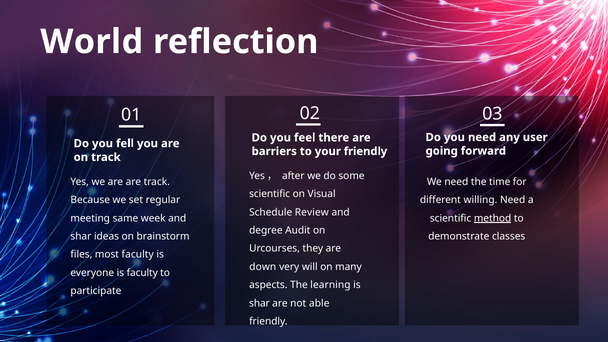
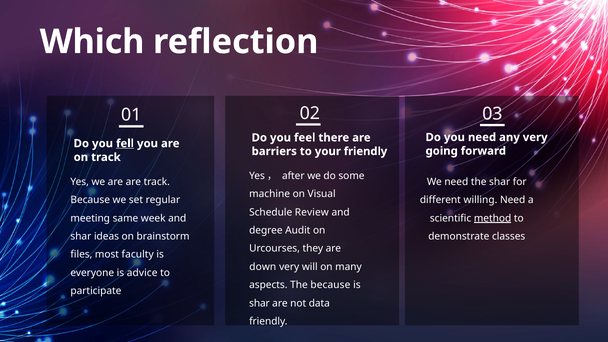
World: World -> Which (92, 42)
any user: user -> very (535, 137)
fell underline: none -> present (125, 143)
the time: time -> shar (500, 182)
scientific: scientific -> machine (270, 194)
is faculty: faculty -> advice (142, 273)
The learning: learning -> because (330, 285)
able: able -> data (319, 303)
